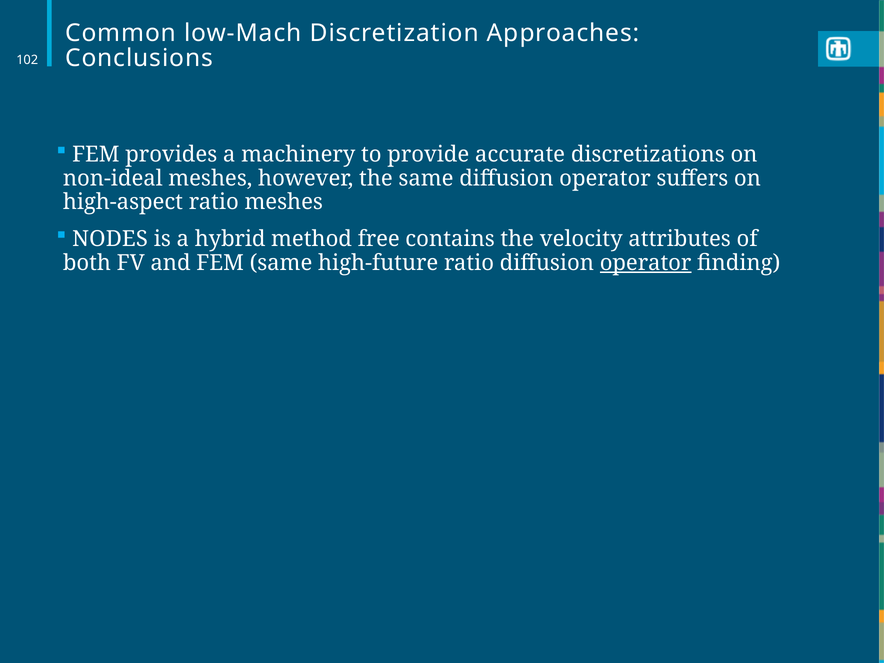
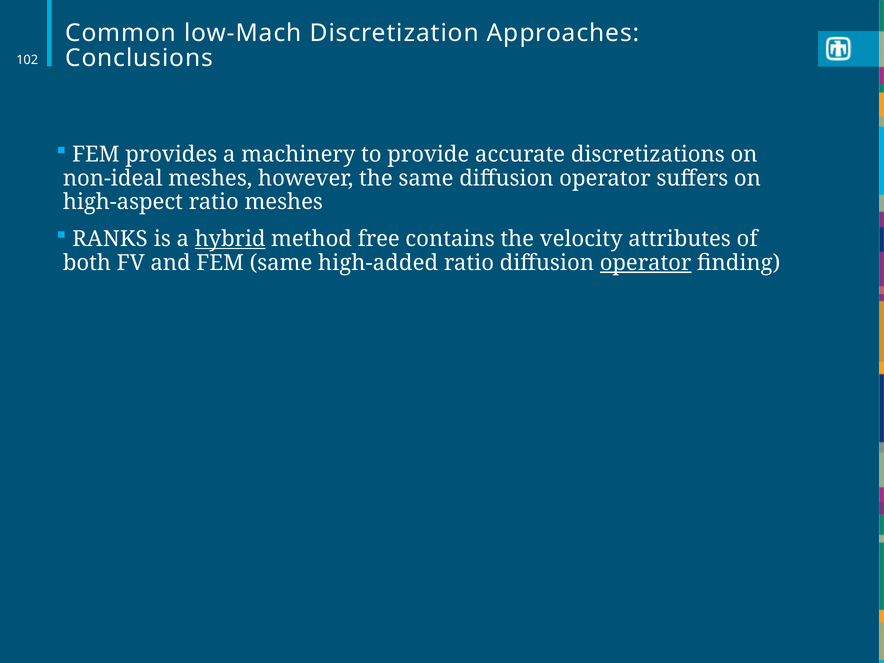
NODES: NODES -> RANKS (110, 239)
hybrid underline: none -> present (230, 239)
high-future: high-future -> high-added (378, 263)
